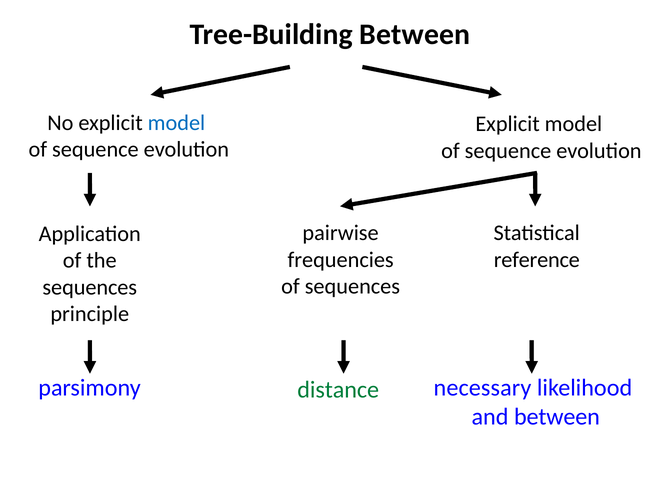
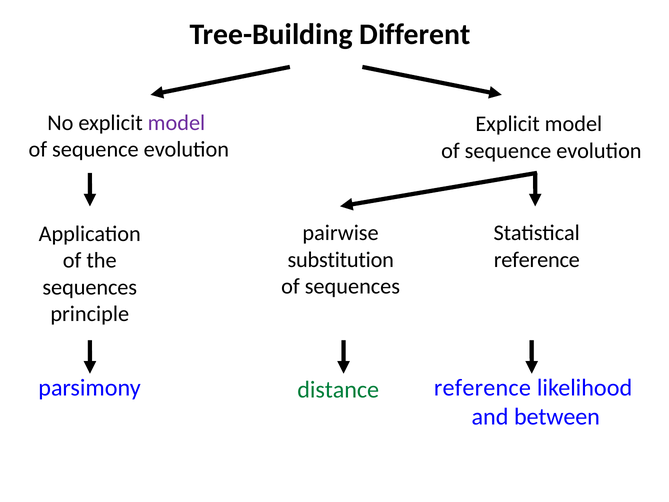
Tree-Building Between: Between -> Different (415, 34)
model colour: blue -> purple (176, 123)
frequencies: frequencies -> substitution (341, 260)
necessary: necessary -> reference (482, 388)
